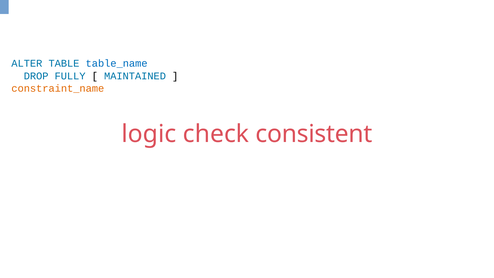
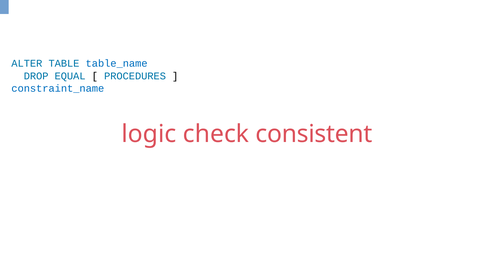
FULLY: FULLY -> EQUAL (70, 76)
MAINTAINED: MAINTAINED -> PROCEDURES (135, 76)
constraint_name colour: orange -> blue (58, 88)
